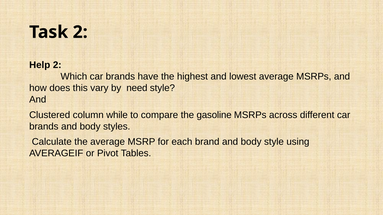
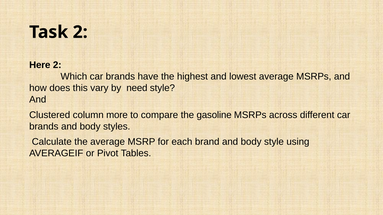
Help: Help -> Here (40, 65)
while: while -> more (117, 115)
